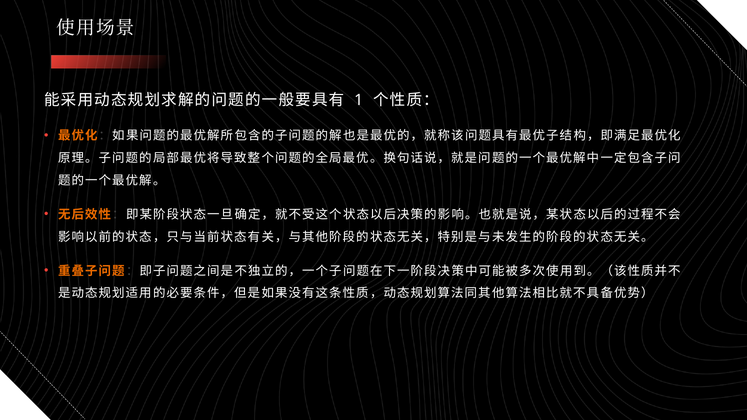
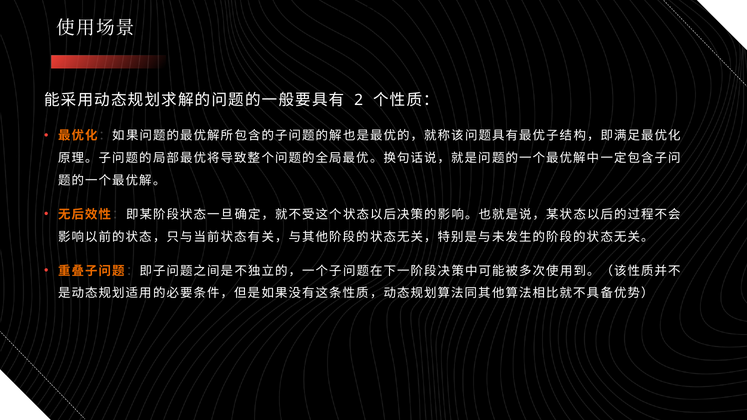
1: 1 -> 2 (359, 100)
